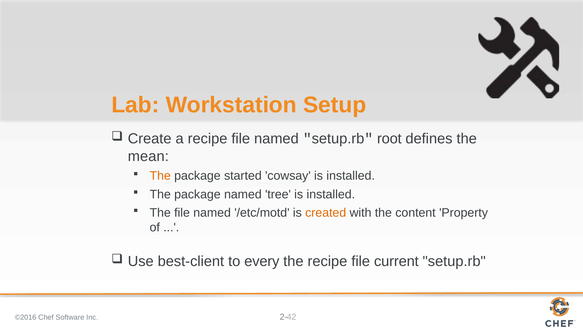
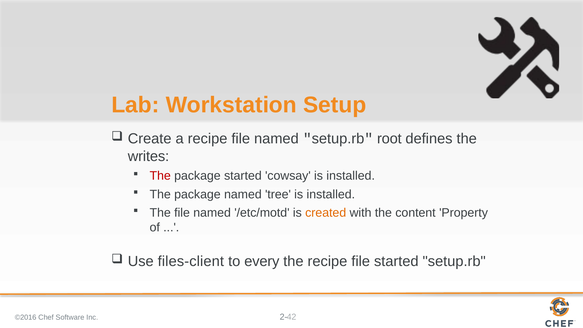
mean: mean -> writes (148, 156)
The colour: orange -> red (160, 176)
best-client: best-client -> files-client (191, 261)
file current: current -> started (396, 261)
